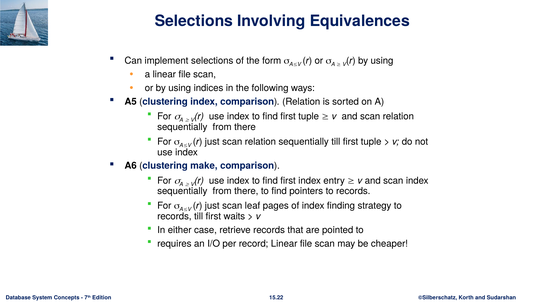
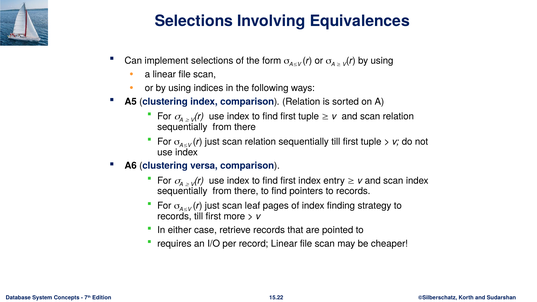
make: make -> versa (204, 166)
waits: waits -> more (234, 216)
